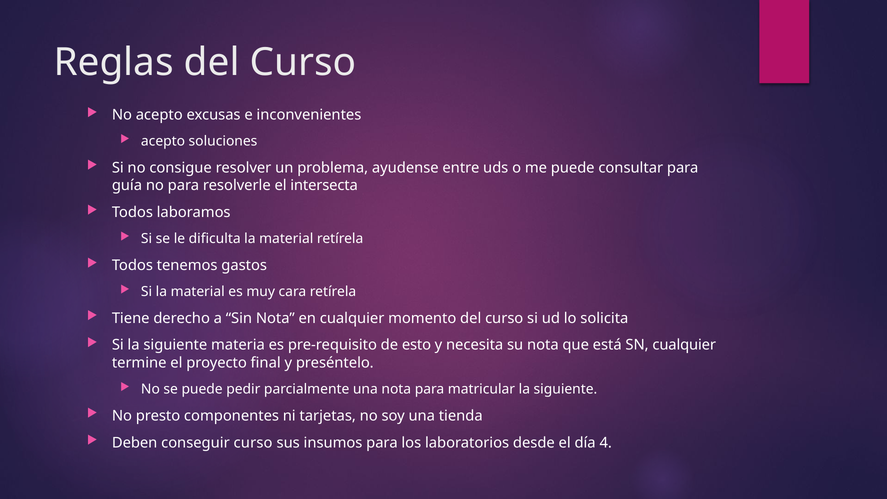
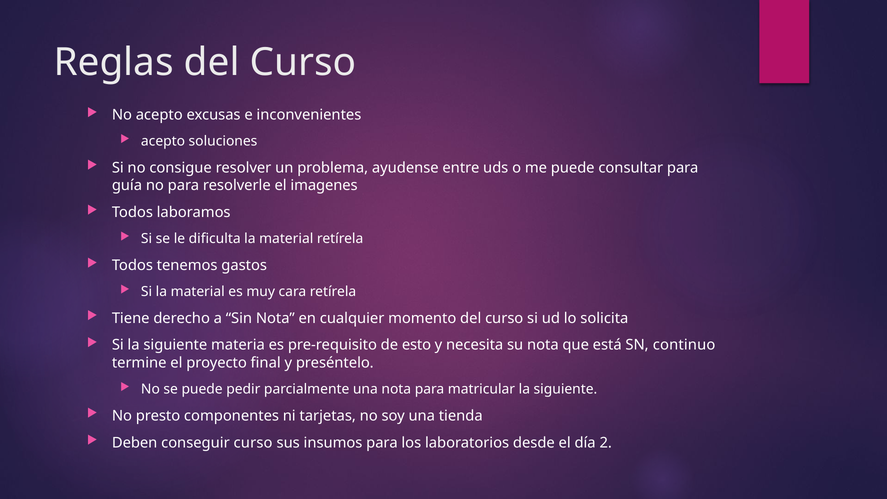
intersecta: intersecta -> imagenes (324, 185)
SN cualquier: cualquier -> continuo (684, 345)
4: 4 -> 2 (606, 443)
